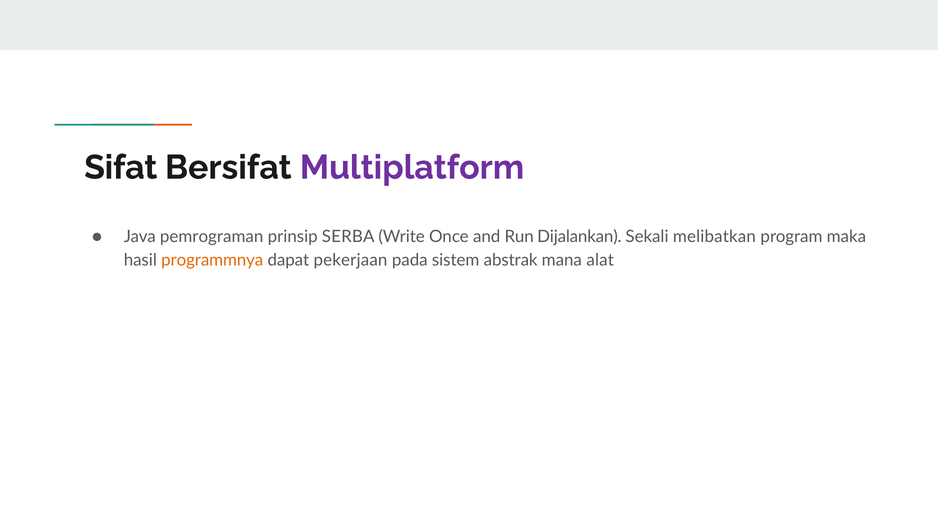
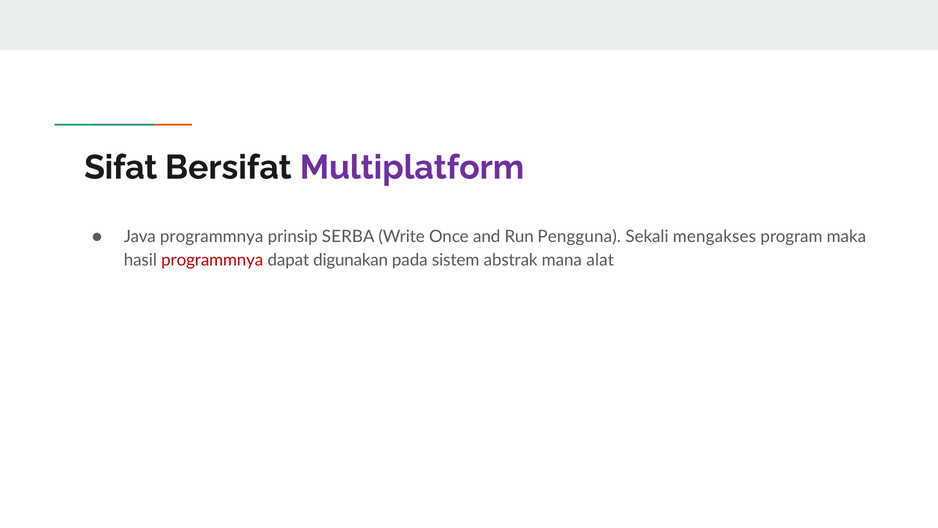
Java pemrograman: pemrograman -> programmnya (212, 237)
Dijalankan: Dijalankan -> Pengguna (579, 237)
melibatkan: melibatkan -> mengakses (714, 237)
programmnya colour: orange -> red (212, 260)
pekerjaan: pekerjaan -> digunakan (351, 260)
